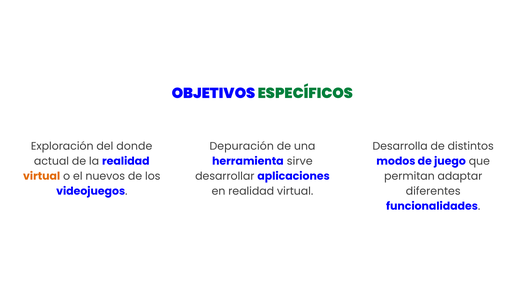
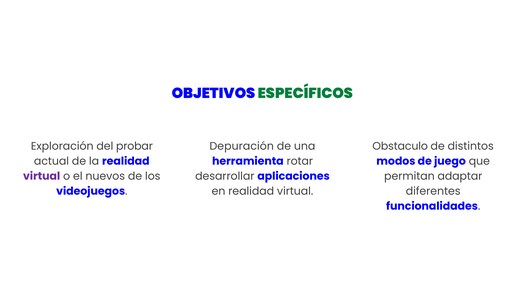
donde: donde -> probar (134, 146)
Desarrolla: Desarrolla -> Obstaculo (400, 146)
sirve: sirve -> rotar (300, 161)
virtual colour: orange -> purple (42, 176)
